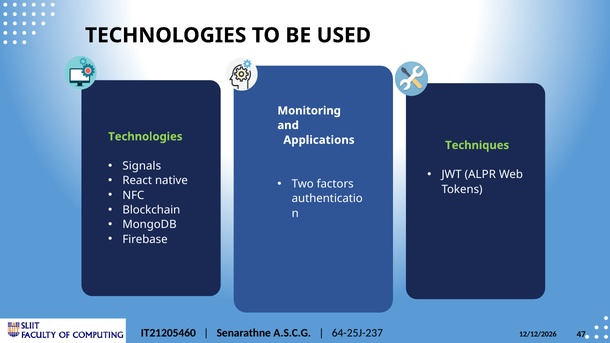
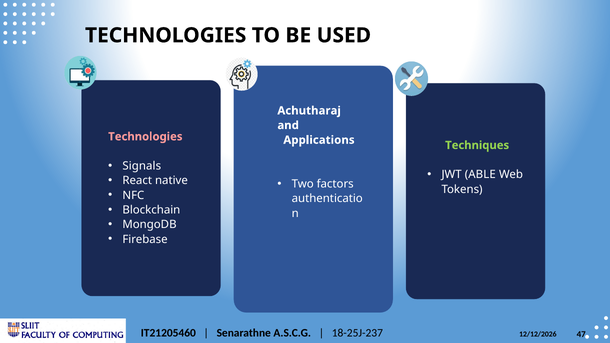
Monitoring: Monitoring -> Achutharaj (309, 111)
Technologies colour: light green -> pink (145, 137)
ALPR: ALPR -> ABLE (480, 175)
64-25J-237: 64-25J-237 -> 18-25J-237 (357, 333)
